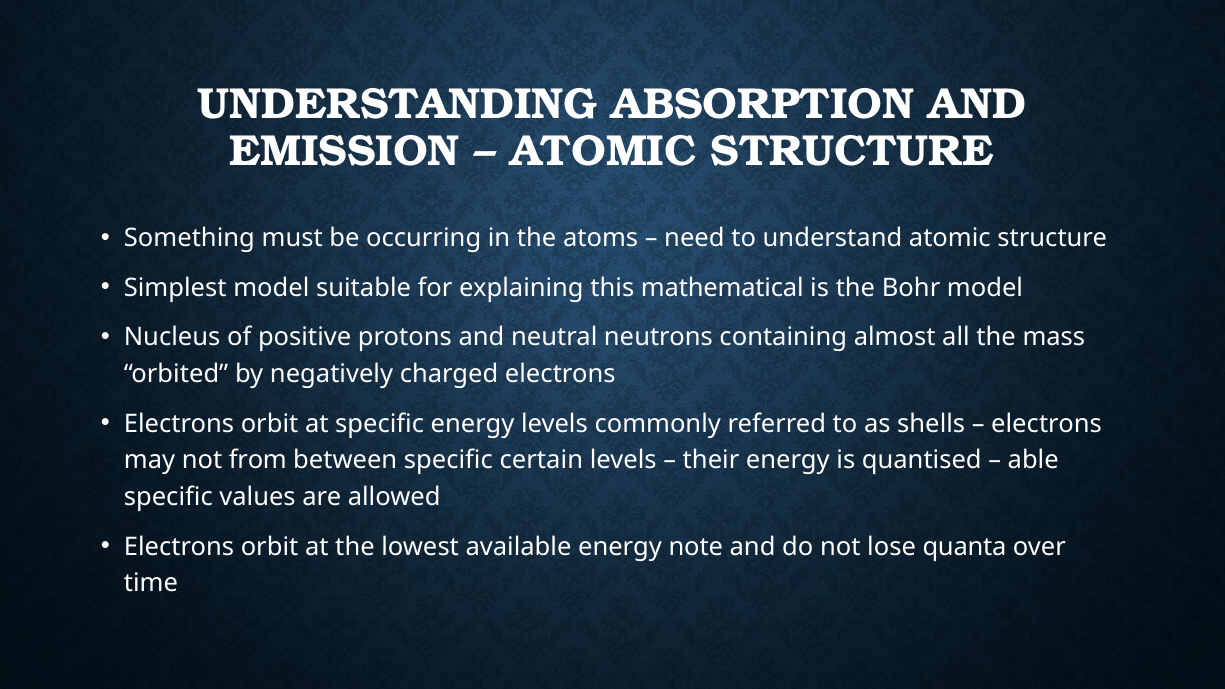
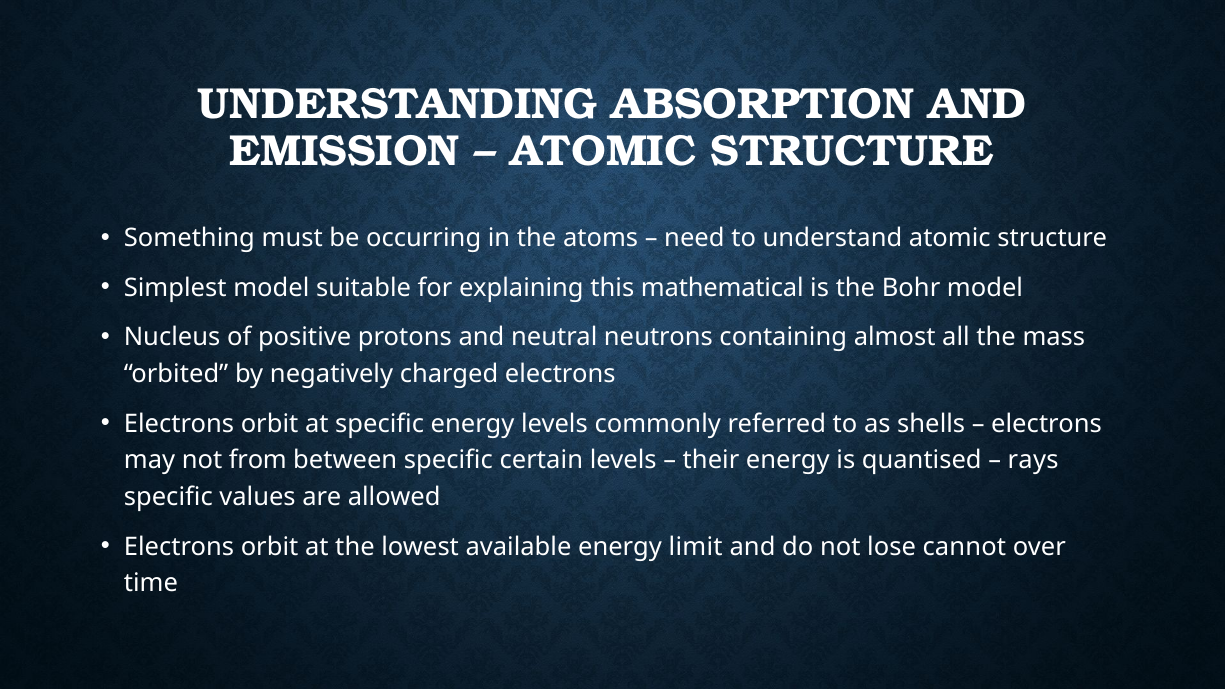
able: able -> rays (1033, 460)
note: note -> limit (696, 547)
quanta: quanta -> cannot (964, 547)
